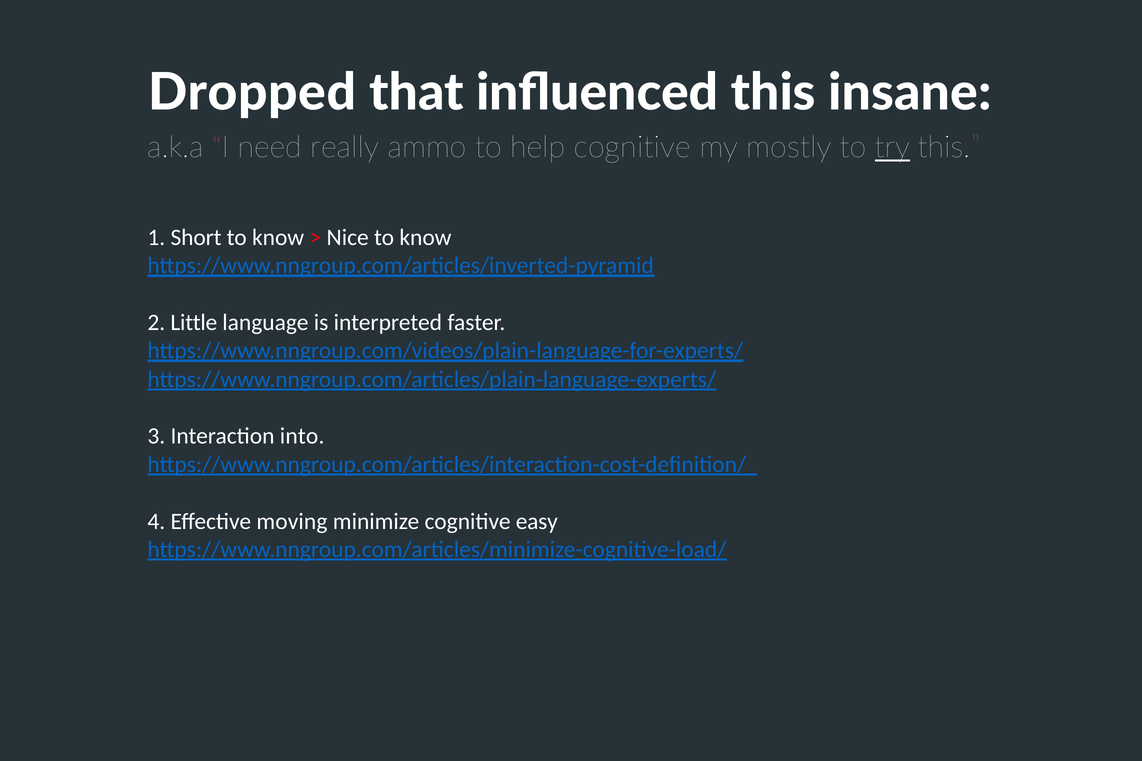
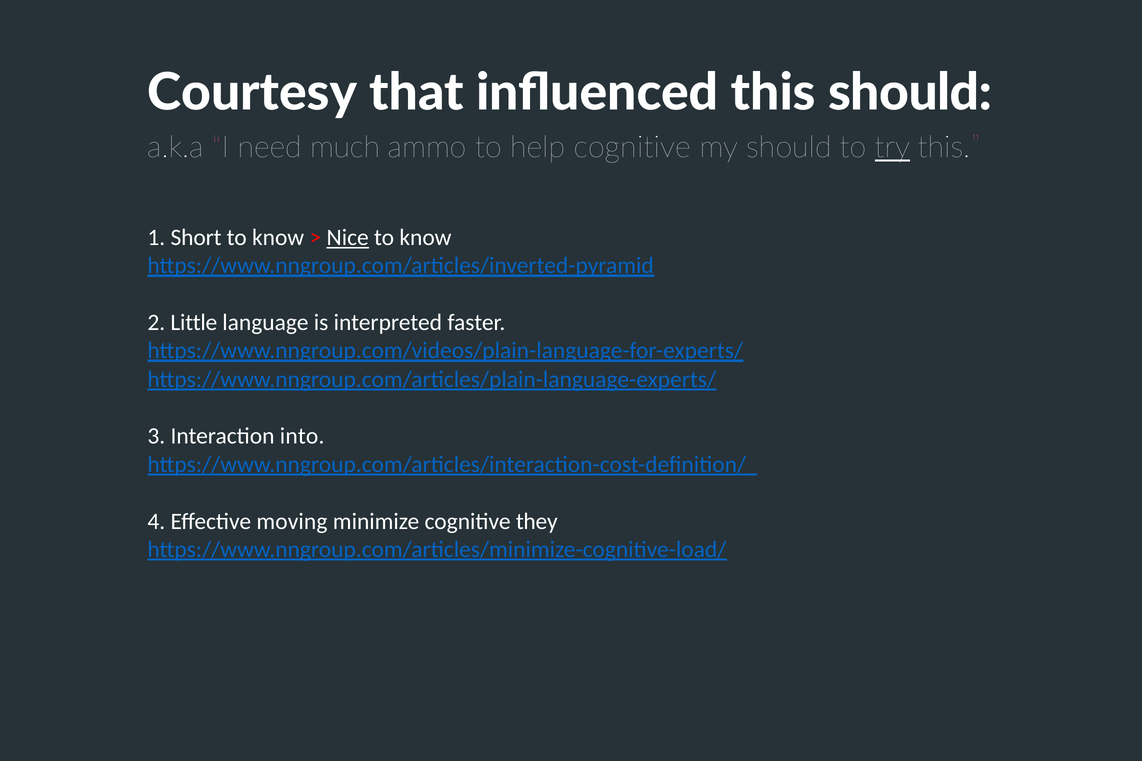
Dropped: Dropped -> Courtesy (252, 93)
this insane: insane -> should (910, 93)
really: really -> much (345, 147)
my mostly: mostly -> should (789, 147)
Nice underline: none -> present (348, 238)
easy: easy -> they (537, 521)
